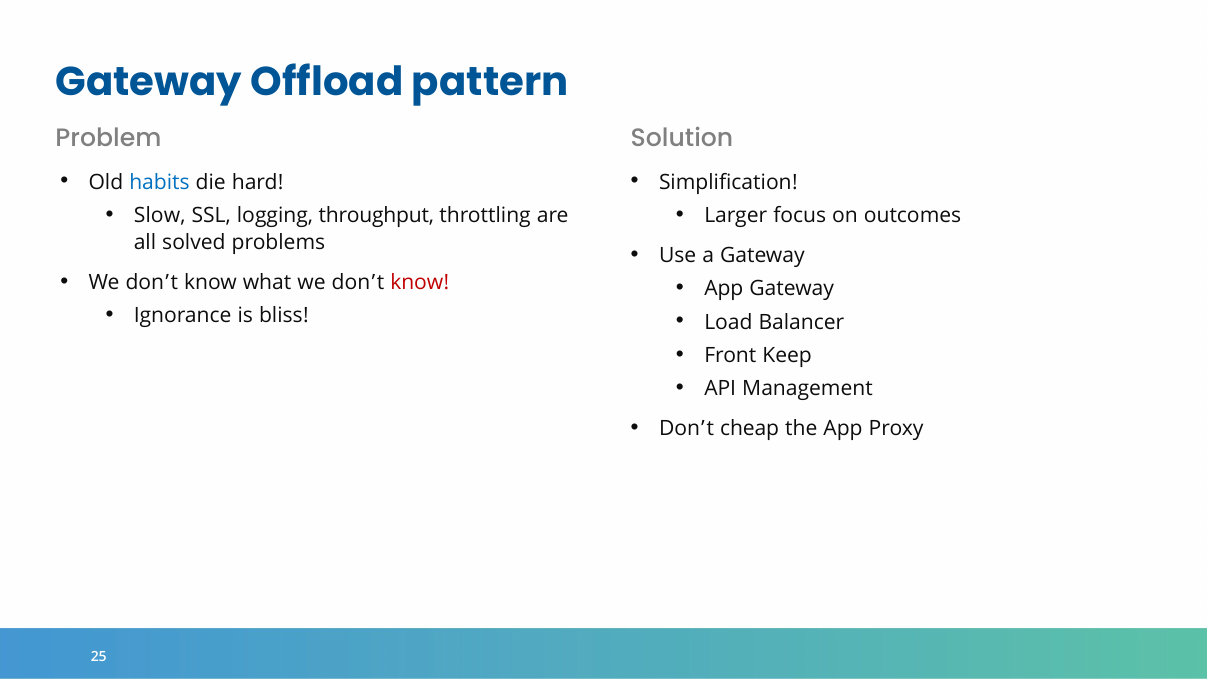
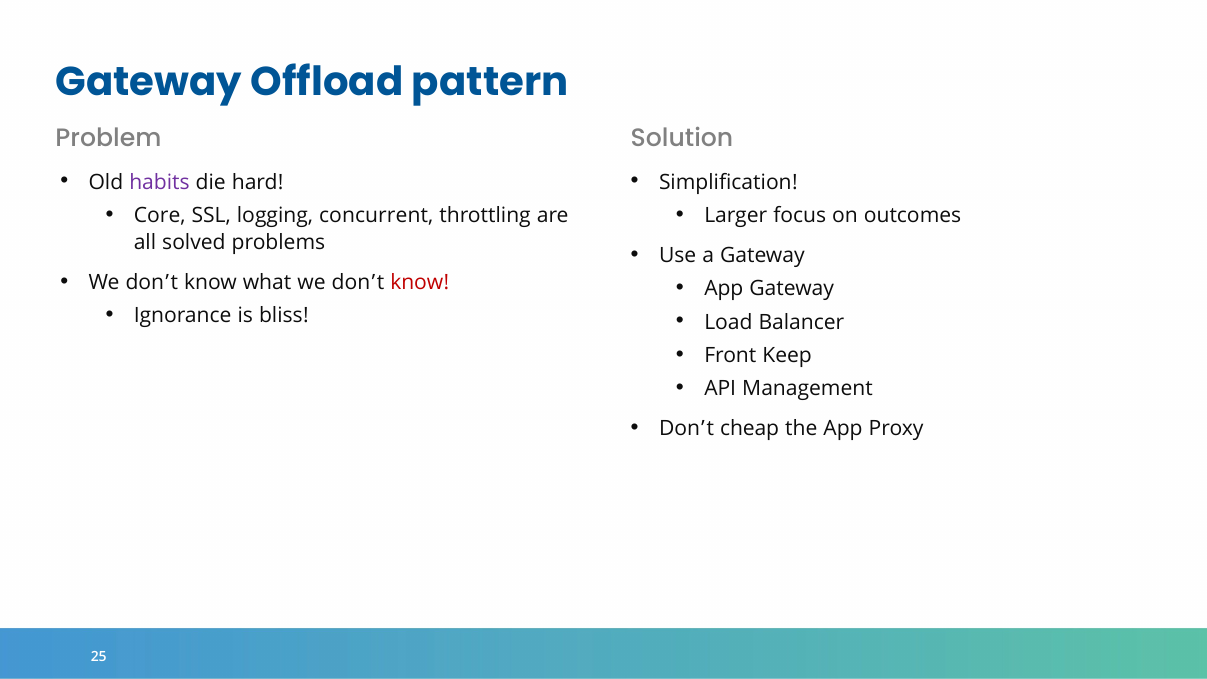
habits colour: blue -> purple (159, 182)
Slow: Slow -> Core (160, 215)
throughput: throughput -> concurrent (376, 215)
